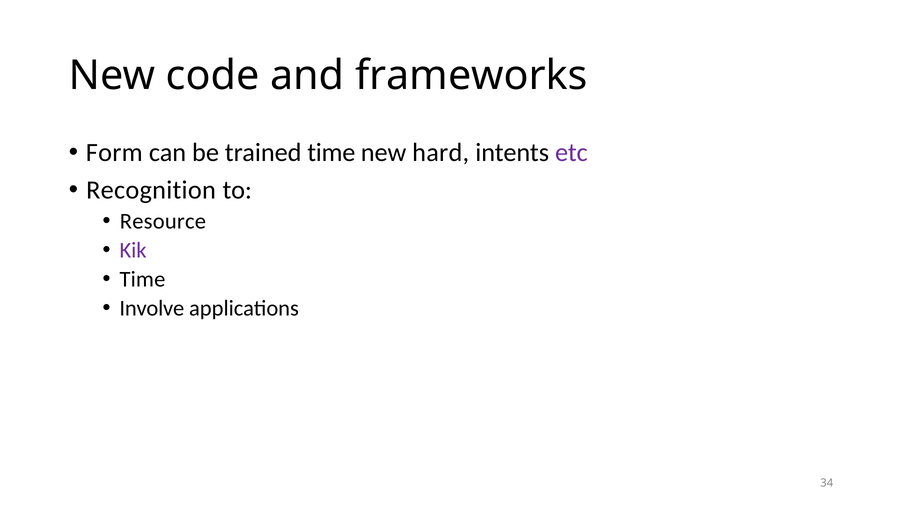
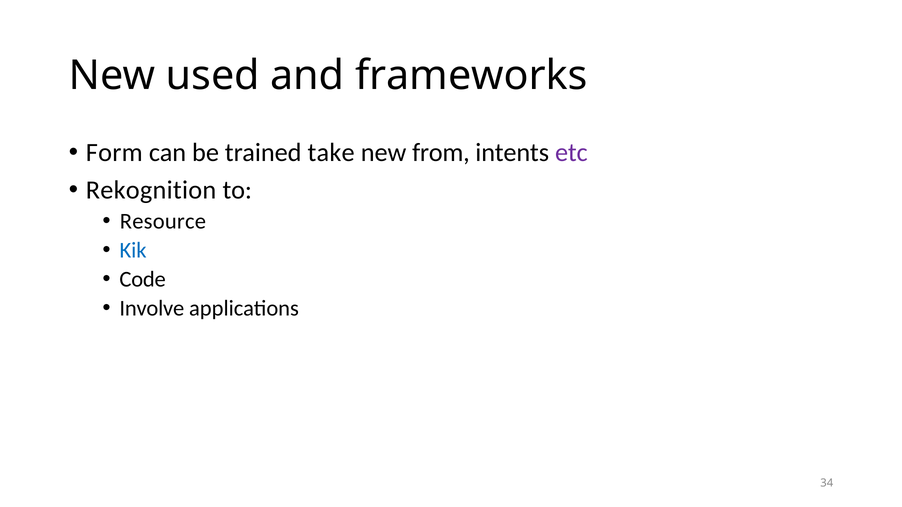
code: code -> used (213, 76)
trained time: time -> take (331, 152)
hard: hard -> from (441, 152)
Recognition: Recognition -> Rekognition (151, 190)
Kik colour: purple -> blue (133, 250)
Time: Time -> Code (143, 279)
